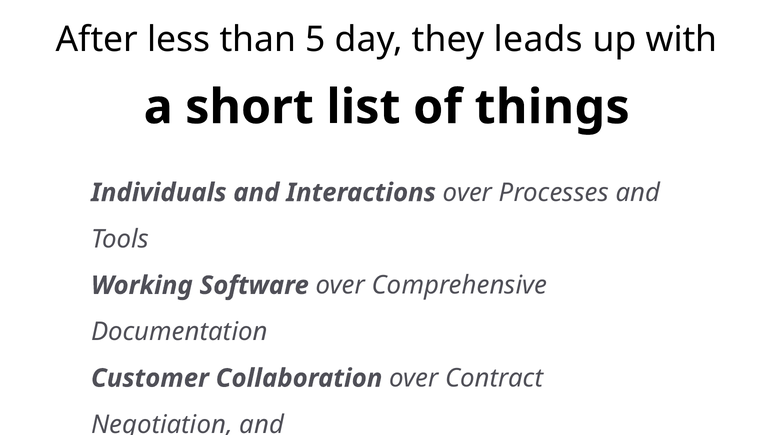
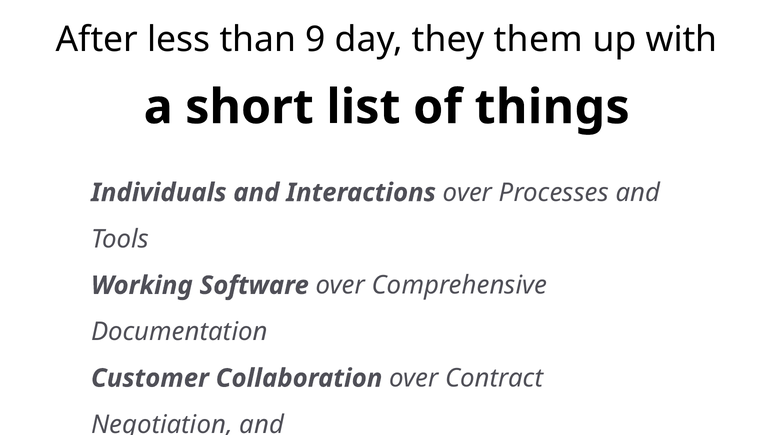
5: 5 -> 9 (316, 40)
leads: leads -> them (538, 40)
